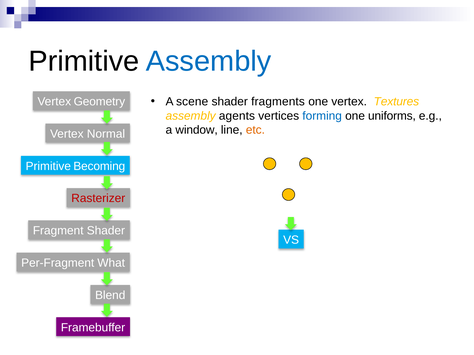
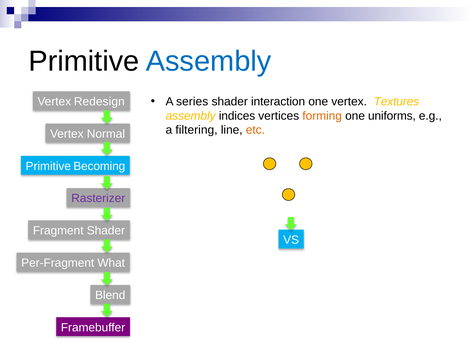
scene: scene -> series (192, 102)
fragments: fragments -> interaction (278, 102)
Geometry: Geometry -> Redesign (99, 102)
agents: agents -> indices (237, 116)
forming colour: blue -> orange (322, 116)
window: window -> filtering (197, 130)
Rasterizer colour: red -> purple (98, 199)
